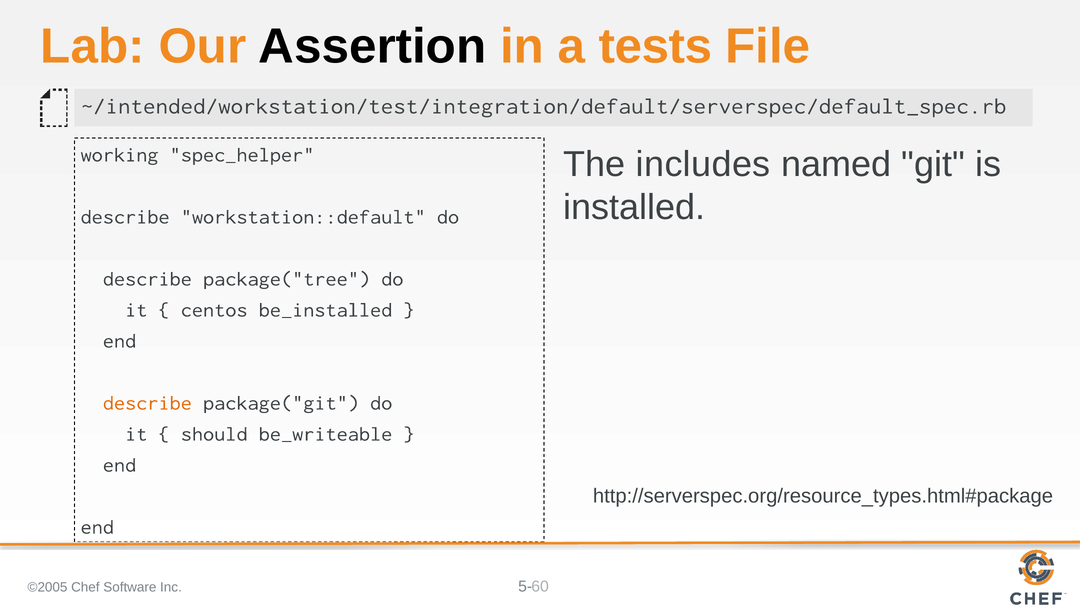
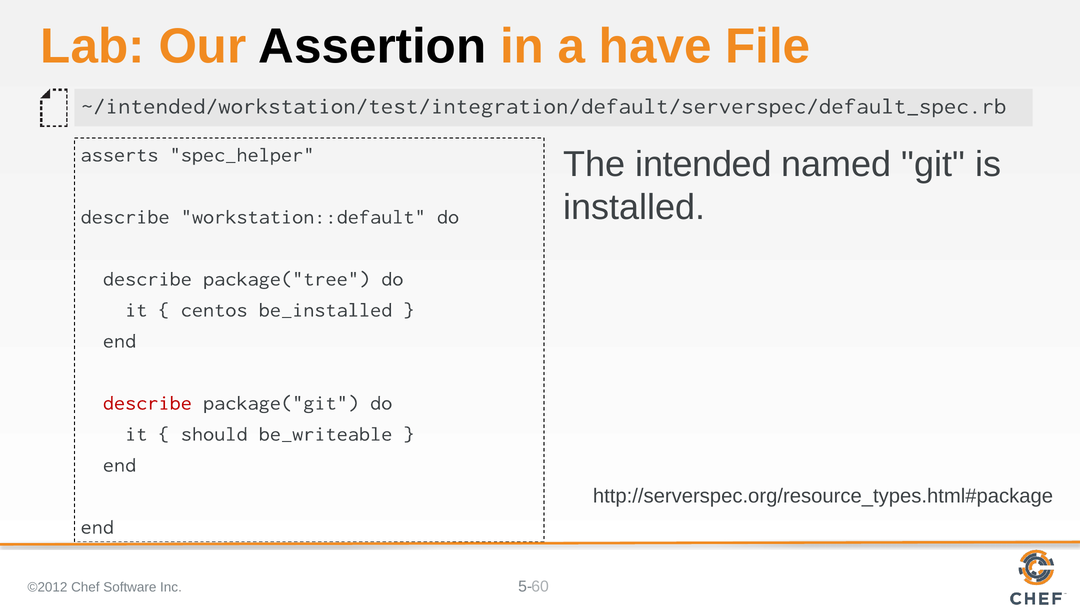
tests: tests -> have (655, 47)
includes: includes -> intended (703, 165)
working: working -> asserts (120, 155)
describe colour: orange -> red (147, 403)
©2005: ©2005 -> ©2012 (48, 588)
